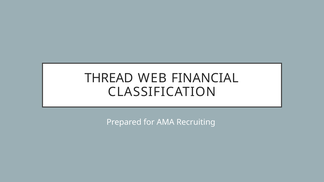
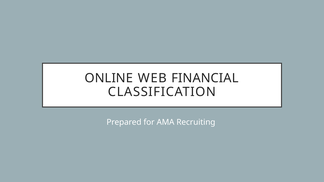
THREAD: THREAD -> ONLINE (109, 78)
